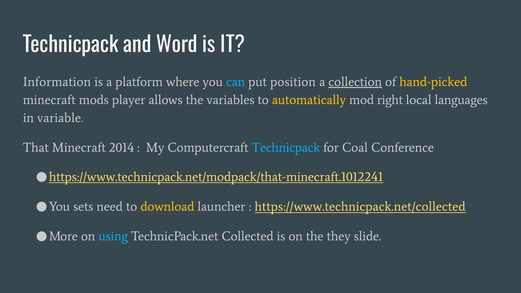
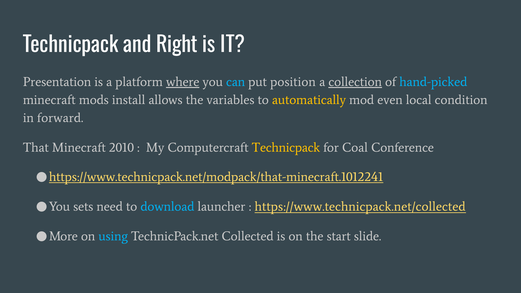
Word: Word -> Right (177, 45)
Information: Information -> Presentation (57, 82)
where underline: none -> present (183, 82)
hand-picked colour: yellow -> light blue (433, 82)
player: player -> install (129, 100)
right: right -> even (390, 100)
languages: languages -> condition (461, 100)
variable: variable -> forward (60, 118)
2014: 2014 -> 2010 (121, 147)
Technicpack colour: light blue -> yellow (286, 147)
download colour: yellow -> light blue (167, 207)
they: they -> start (339, 236)
